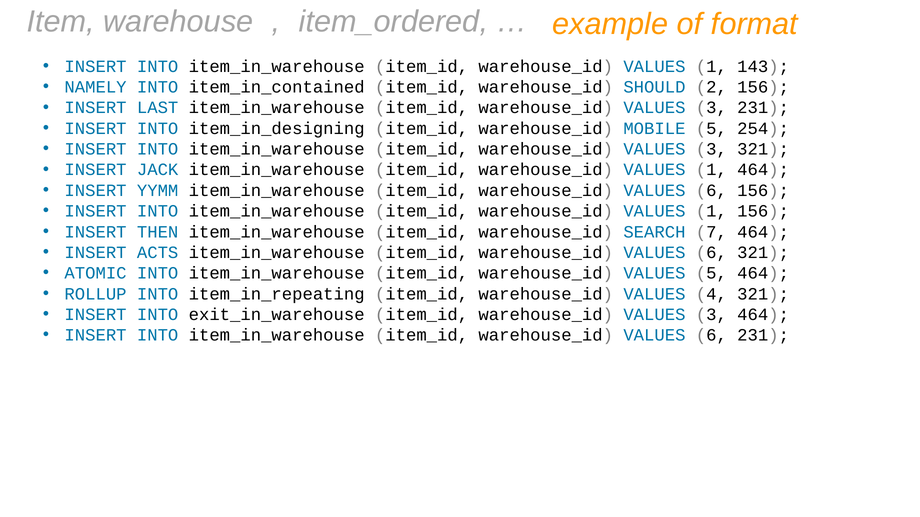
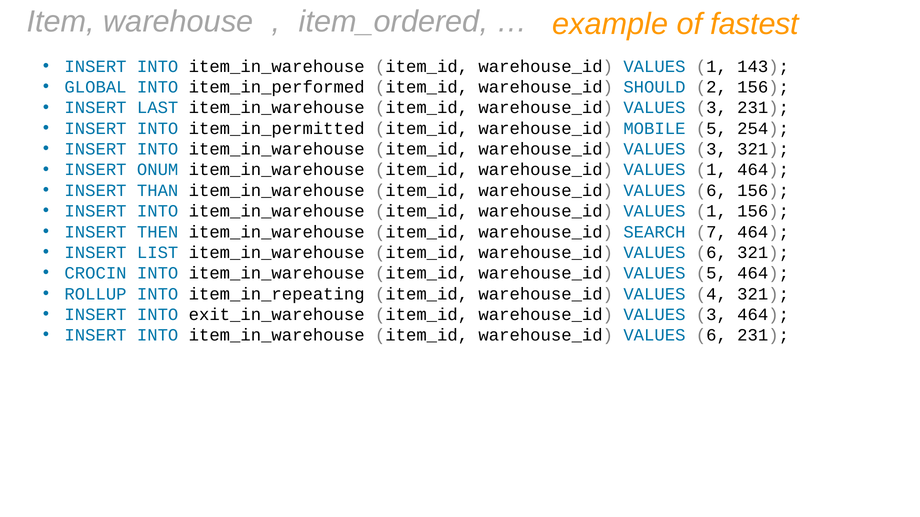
format: format -> fastest (755, 24)
NAMELY: NAMELY -> GLOBAL (96, 87)
item_in_contained: item_in_contained -> item_in_performed (277, 87)
item_in_designing: item_in_designing -> item_in_permitted (277, 129)
JACK: JACK -> ONUM (158, 170)
YYMM: YYMM -> THAN (158, 191)
ACTS: ACTS -> LIST (158, 253)
ATOMIC: ATOMIC -> CROCIN (96, 273)
